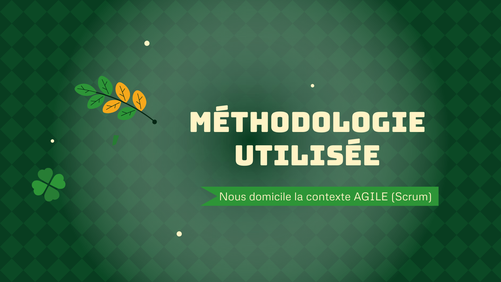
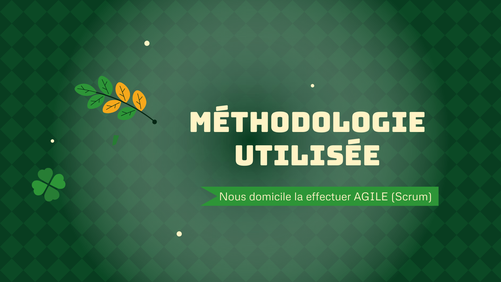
contexte: contexte -> effectuer (329, 197)
